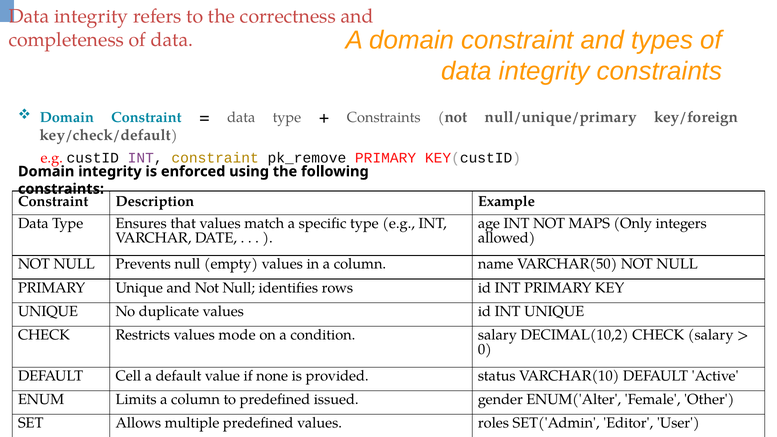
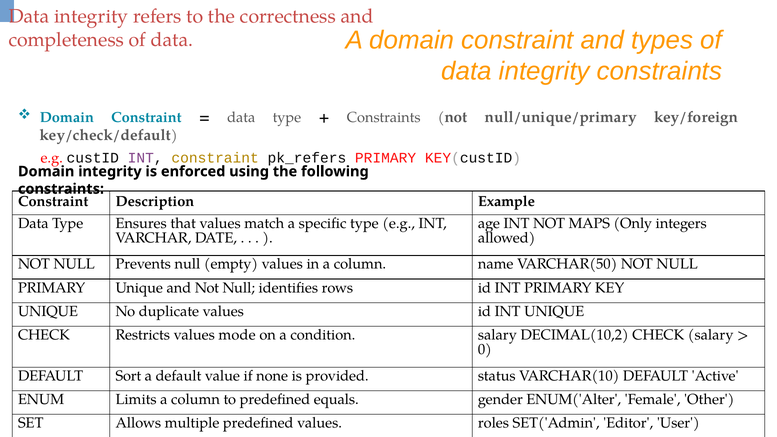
pk_remove: pk_remove -> pk_refers (307, 158)
Cell: Cell -> Sort (128, 376)
issued: issued -> equals (336, 399)
